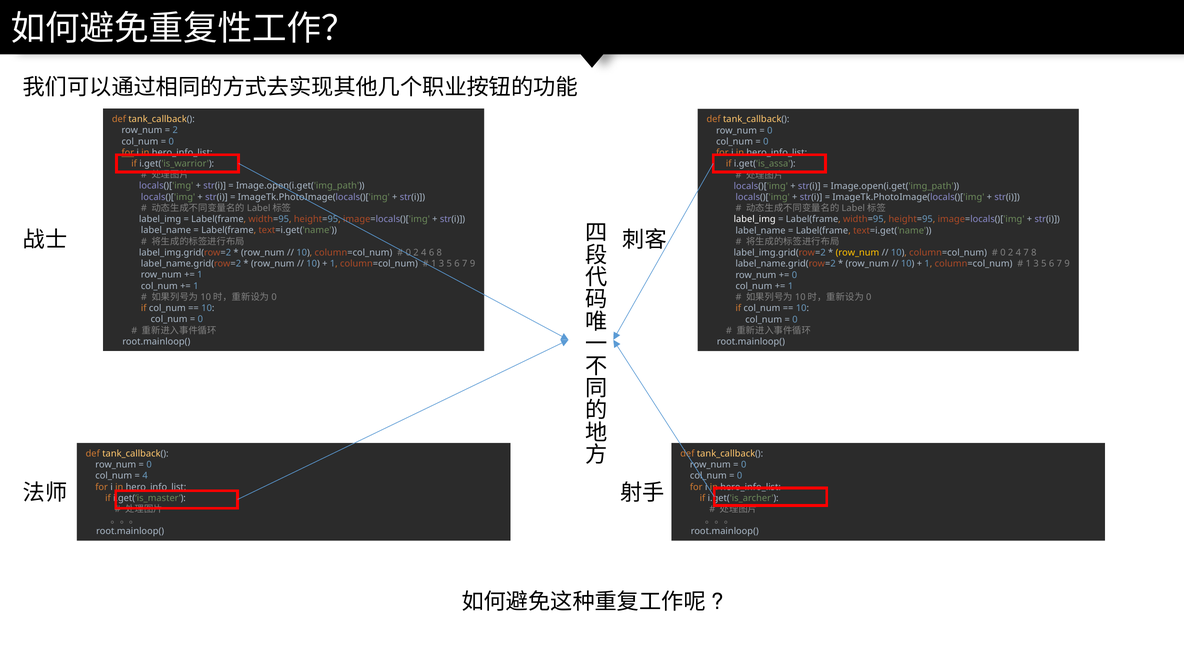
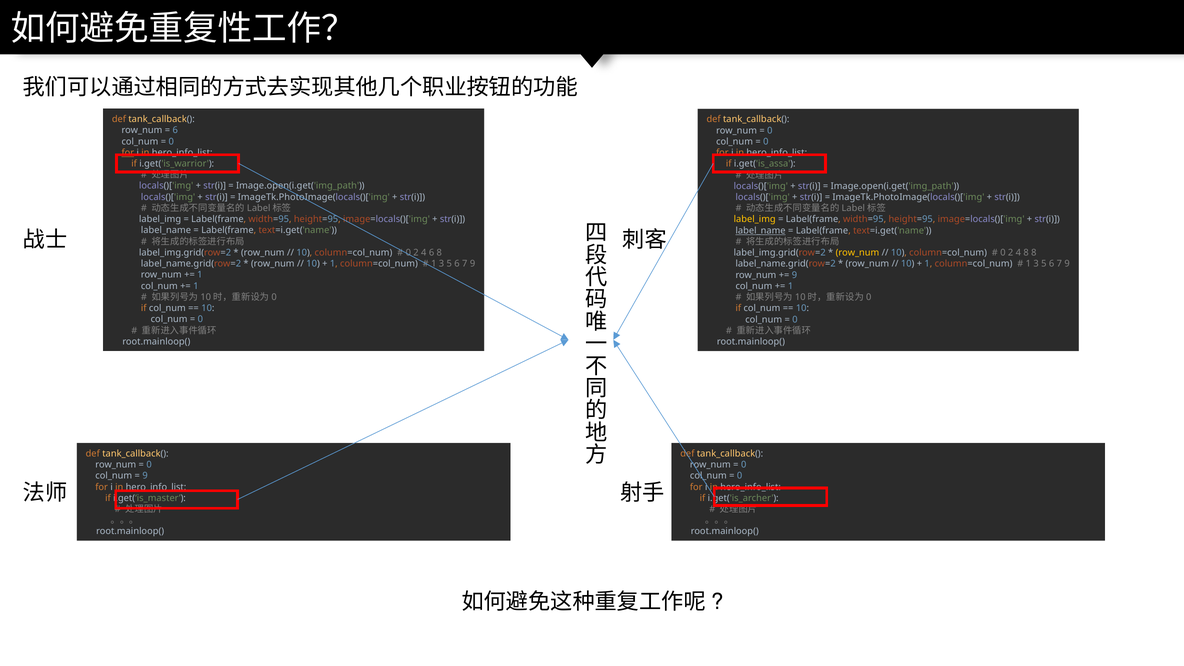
2: 2 -> 6 (175, 130)
label_img colour: white -> yellow (755, 219)
label_name underline: none -> present (761, 231)
4 7: 7 -> 8 (1026, 253)
0: 0 -> 9 (794, 275)
4: 4 -> 9 (145, 476)
